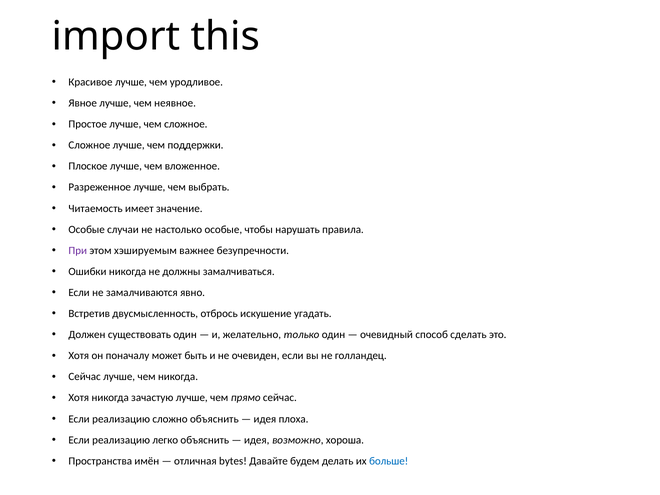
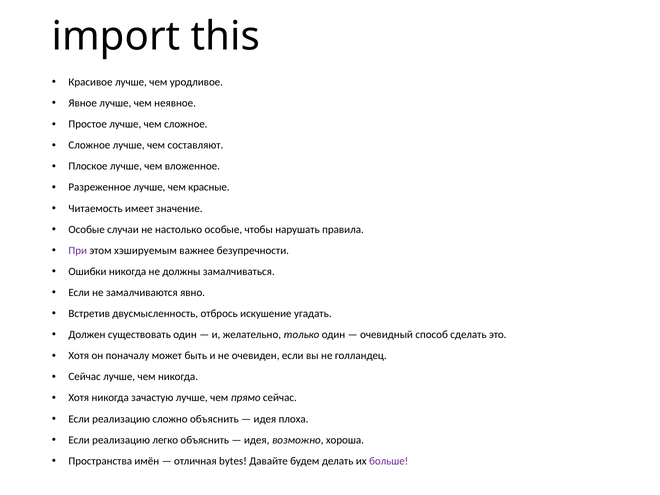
поддержки: поддержки -> составляют (196, 145)
выбрать: выбрать -> красные (209, 187)
больше colour: blue -> purple (389, 461)
